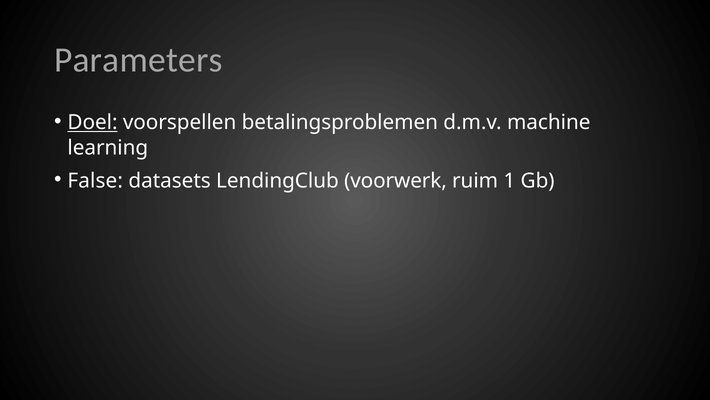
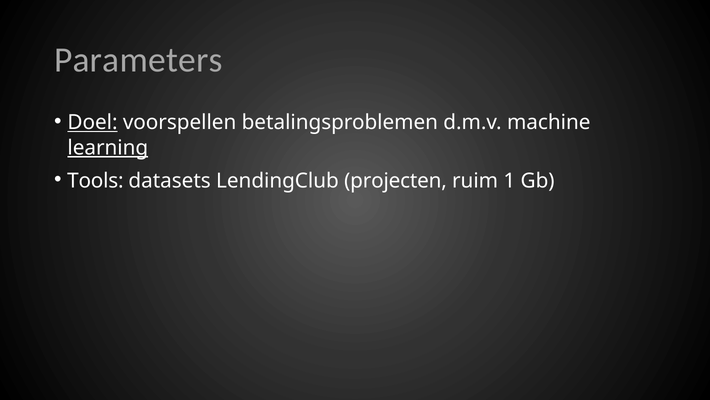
learning underline: none -> present (108, 148)
False: False -> Tools (95, 180)
voorwerk: voorwerk -> projecten (396, 180)
